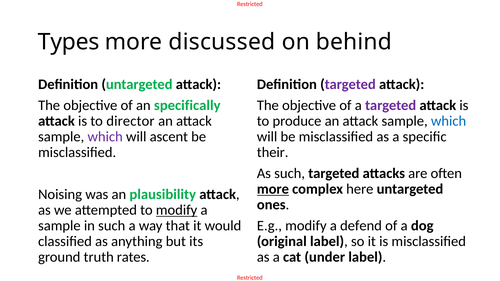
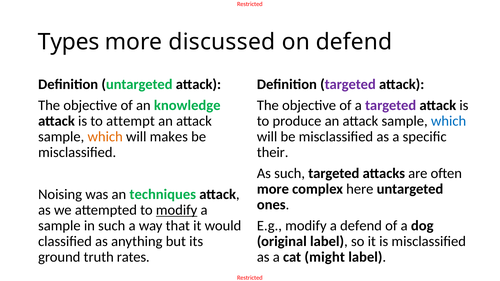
on behind: behind -> defend (354, 42)
specifically: specifically -> knowledge (187, 105)
director: director -> attempt (130, 121)
which colour: purple -> orange (105, 137)
ascent: ascent -> makes (169, 137)
more underline: present -> none (273, 189)
plausibility: plausibility -> techniques (163, 194)
under: under -> might (325, 257)
